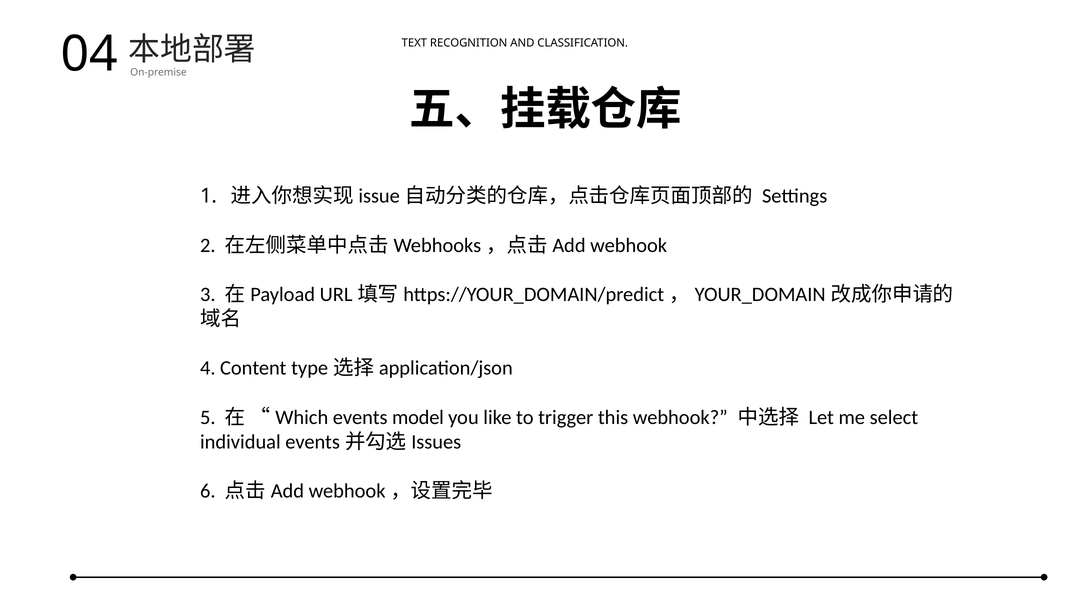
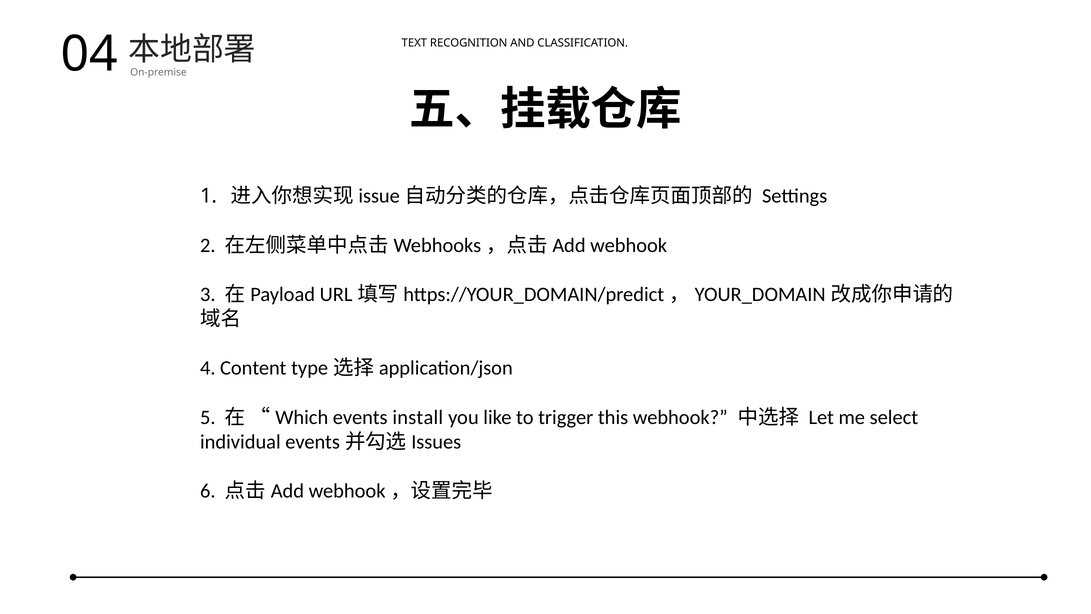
model: model -> install (418, 417)
